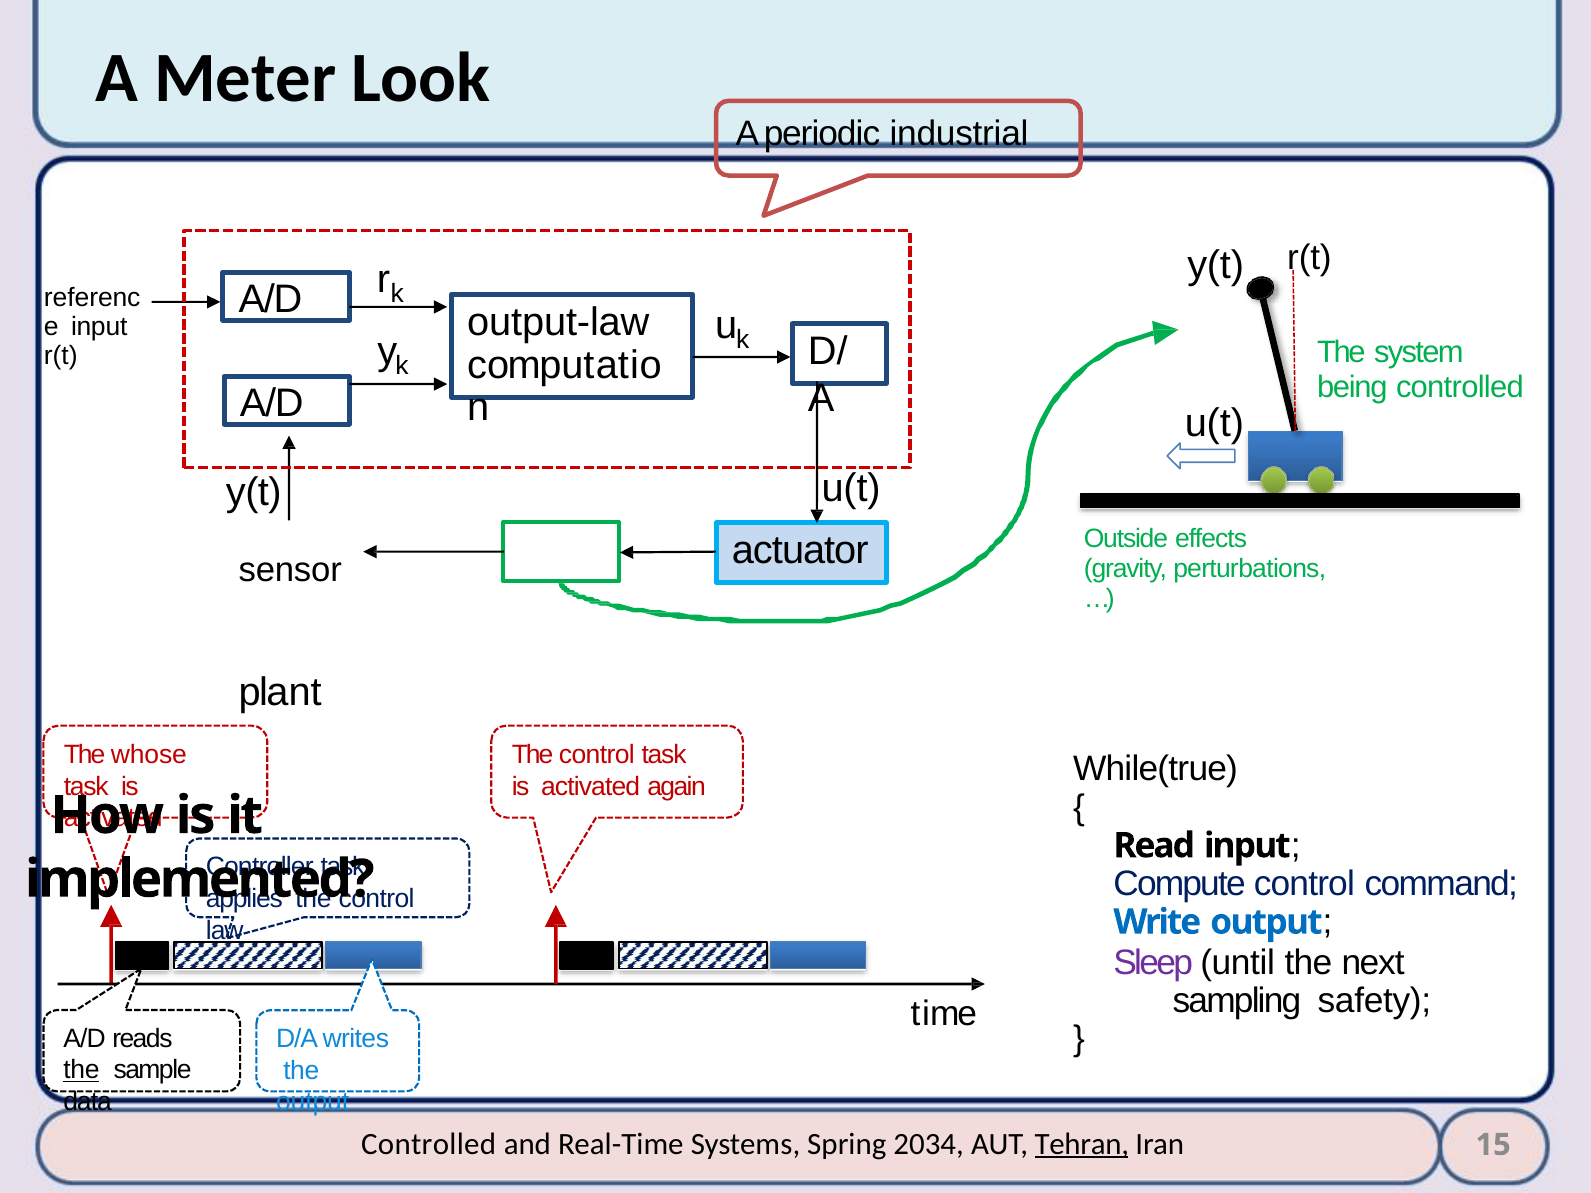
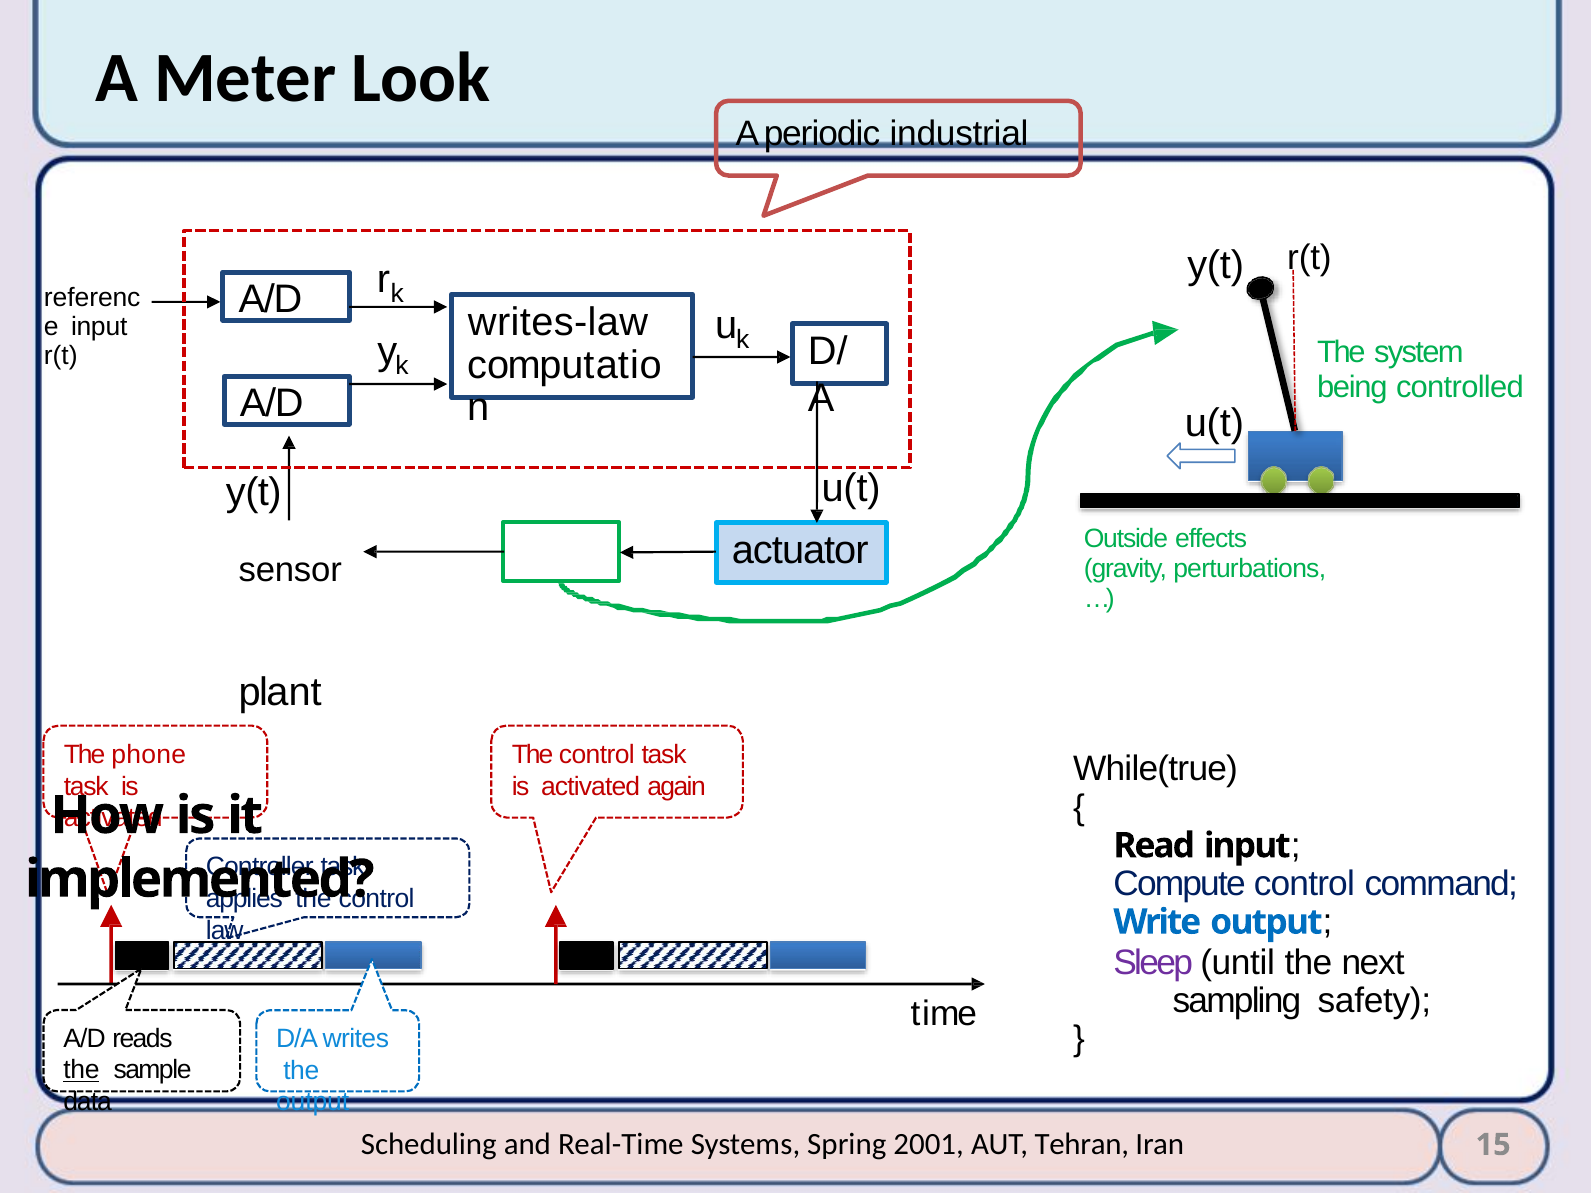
output-law: output-law -> writes-law (558, 322)
whose: whose -> phone (149, 755)
Controlled: Controlled -> Scheduling (429, 1144)
2034: 2034 -> 2001 (929, 1144)
Tehran underline: present -> none (1082, 1144)
